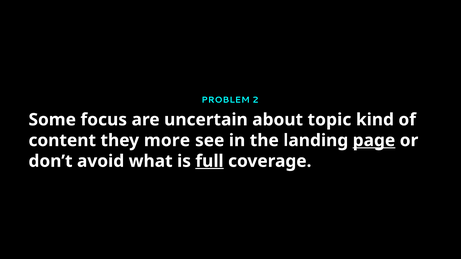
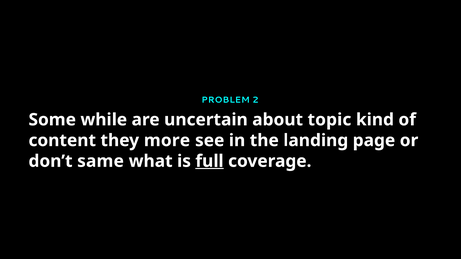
focus: focus -> while (104, 120)
page underline: present -> none (374, 141)
avoid: avoid -> same (101, 161)
